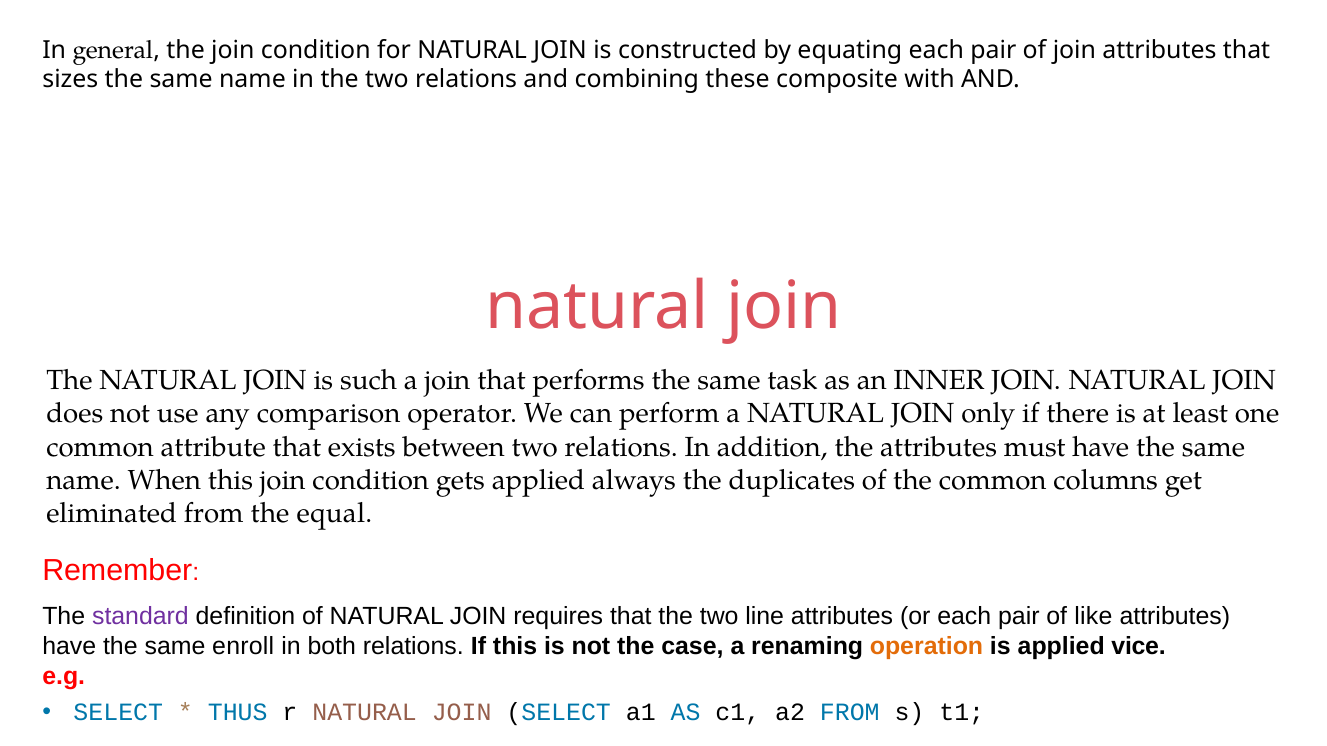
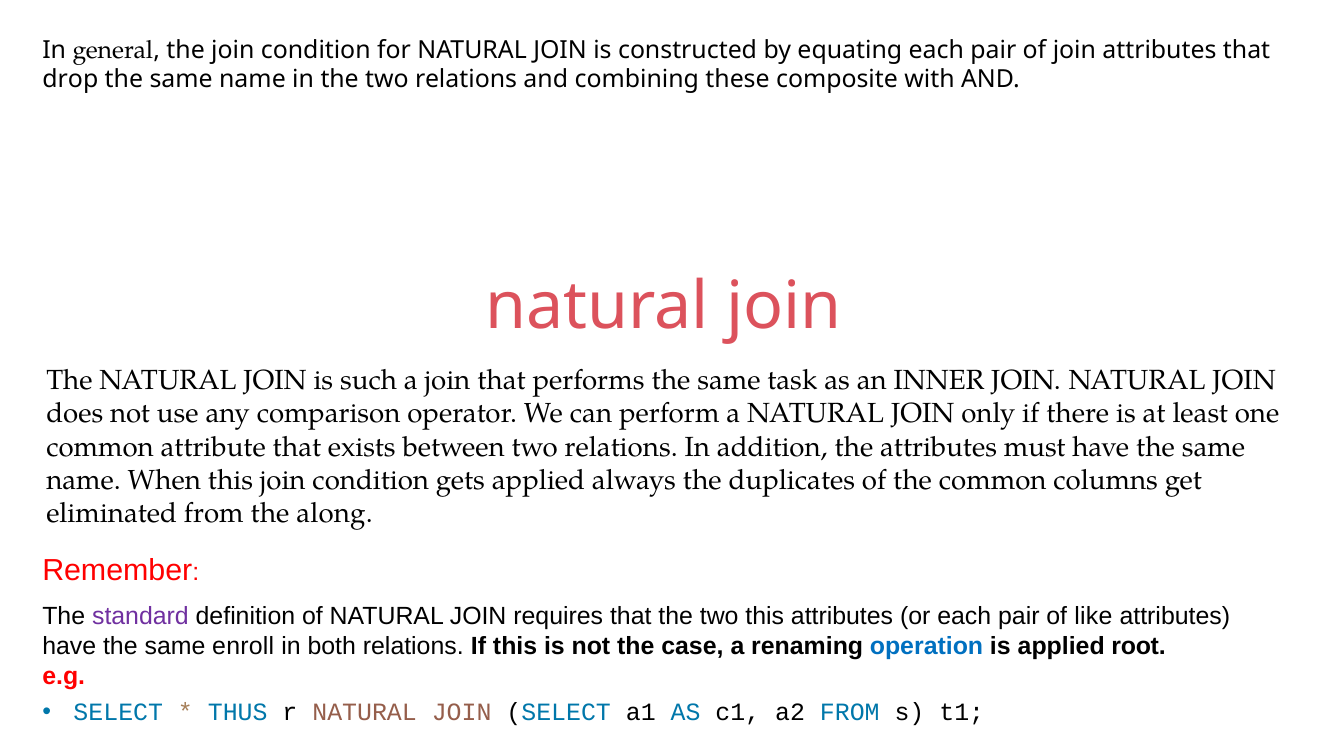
sizes: sizes -> drop (70, 80)
equal: equal -> along (334, 514)
two line: line -> this (765, 617)
operation colour: orange -> blue (927, 647)
vice: vice -> root (1139, 647)
